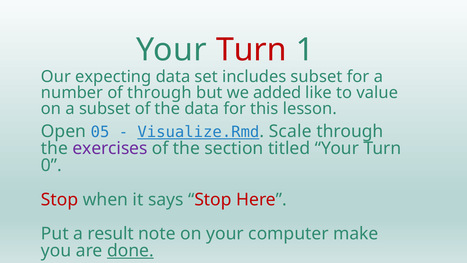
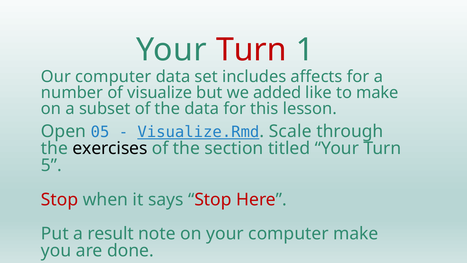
Our expecting: expecting -> computer (113, 76)
includes subset: subset -> affects (317, 76)
of through: through -> visualize (160, 93)
to value: value -> make (377, 93)
exercises colour: purple -> black (110, 148)
0: 0 -> 5 (51, 165)
done underline: present -> none (130, 250)
